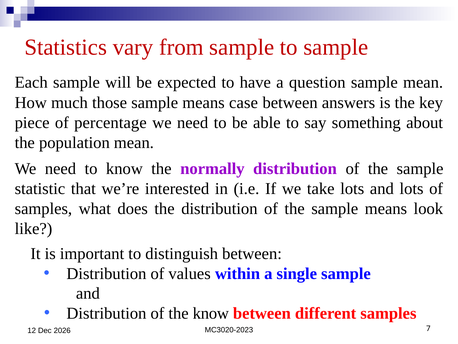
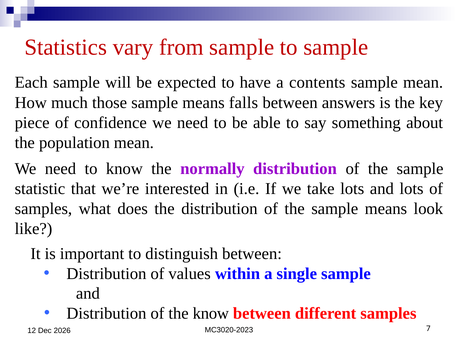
question: question -> contents (317, 82)
case: case -> falls (243, 102)
percentage: percentage -> confidence (110, 122)
